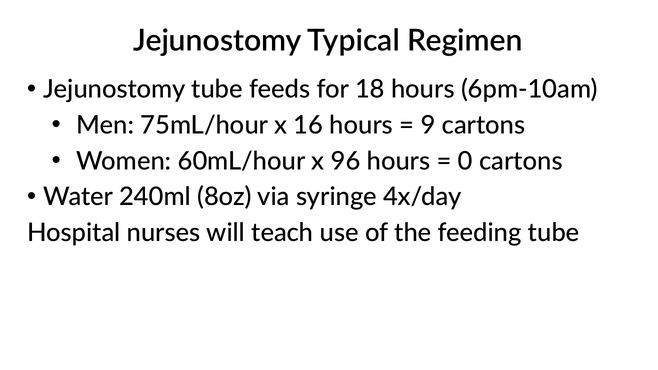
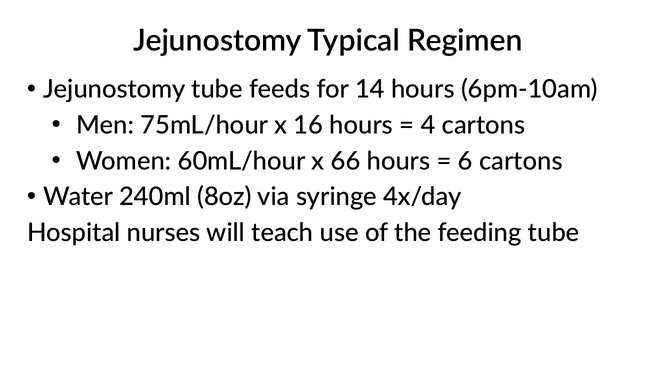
18: 18 -> 14 (370, 90)
9: 9 -> 4 (428, 125)
96: 96 -> 66 (346, 161)
0: 0 -> 6 (465, 161)
